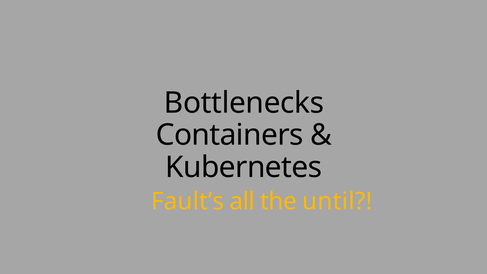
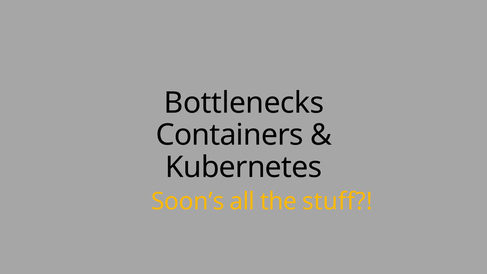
Fault’s: Fault’s -> Soon’s (188, 201)
until: until -> stuff (337, 201)
